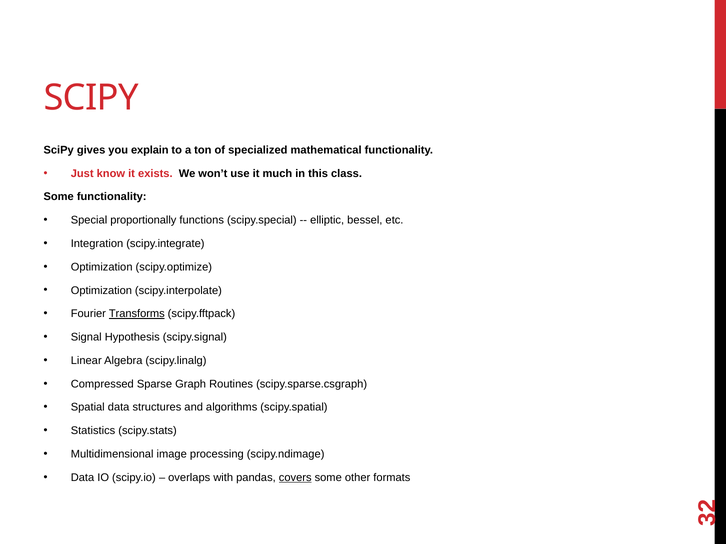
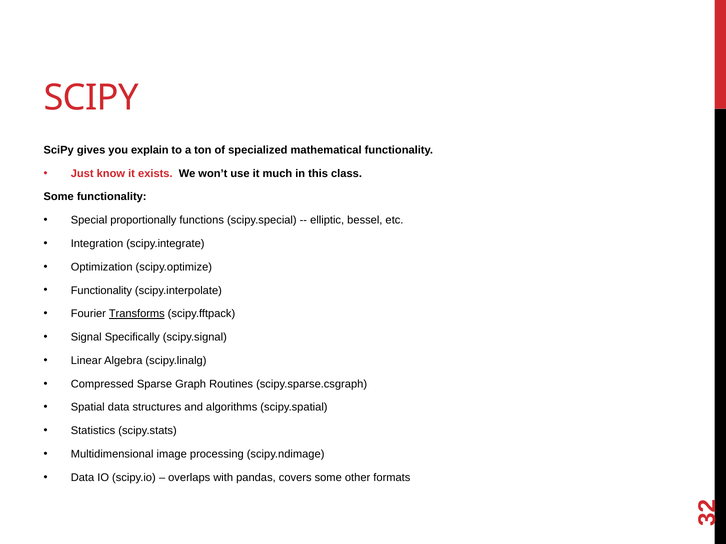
Optimization: Optimization -> Functionality (101, 291)
Hypothesis: Hypothesis -> Specifically (132, 337)
covers underline: present -> none (295, 478)
